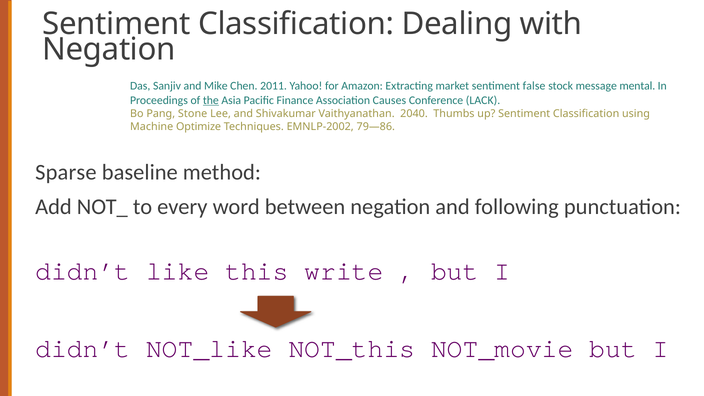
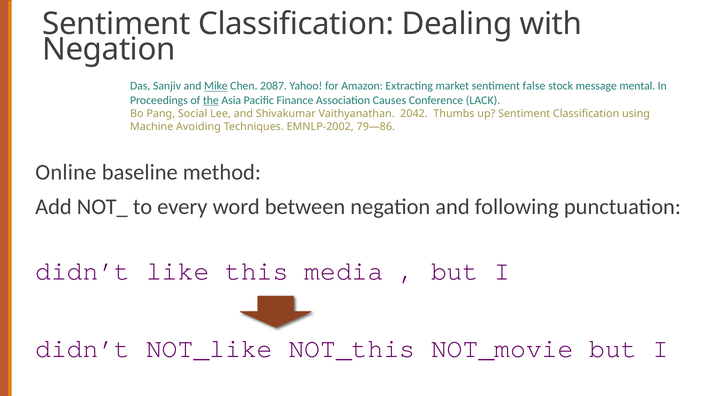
Mike underline: none -> present (216, 86)
2011: 2011 -> 2087 (274, 86)
Stone: Stone -> Social (193, 114)
2040: 2040 -> 2042 (414, 114)
Optimize: Optimize -> Avoiding (198, 127)
Sparse: Sparse -> Online (66, 172)
write: write -> media (344, 271)
